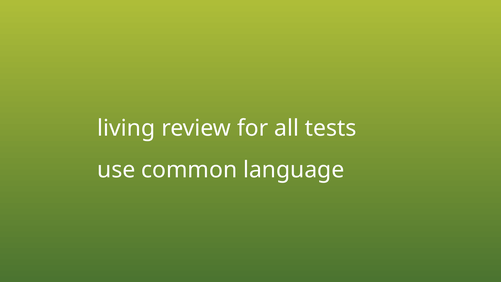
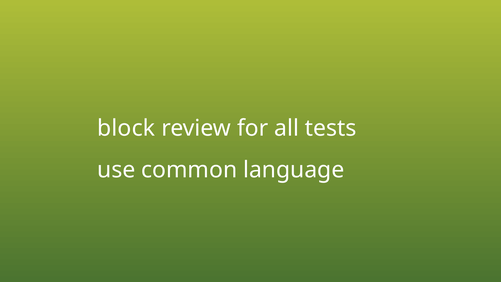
living: living -> block (126, 128)
